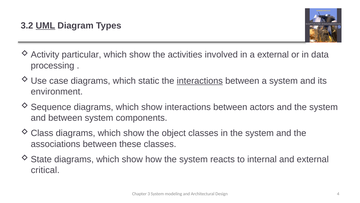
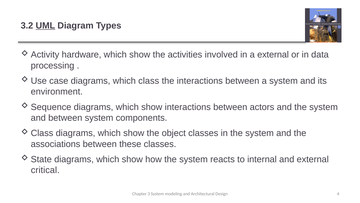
particular: particular -> hardware (82, 55)
static: static -> class (149, 81)
interactions underline: present -> none (200, 81)
